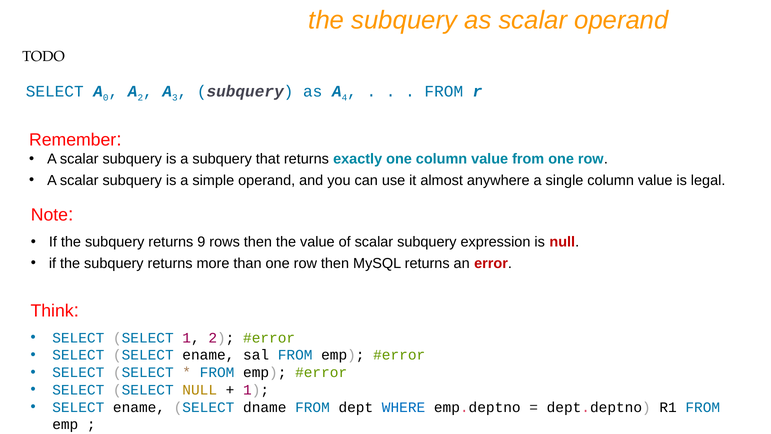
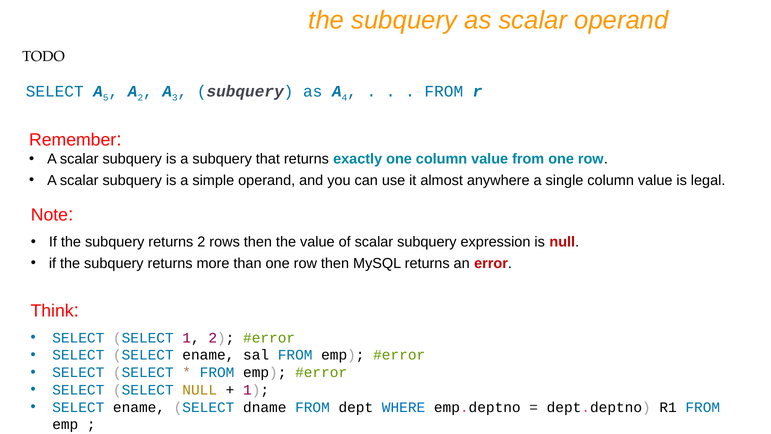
0: 0 -> 5 (106, 98)
returns 9: 9 -> 2 (201, 242)
